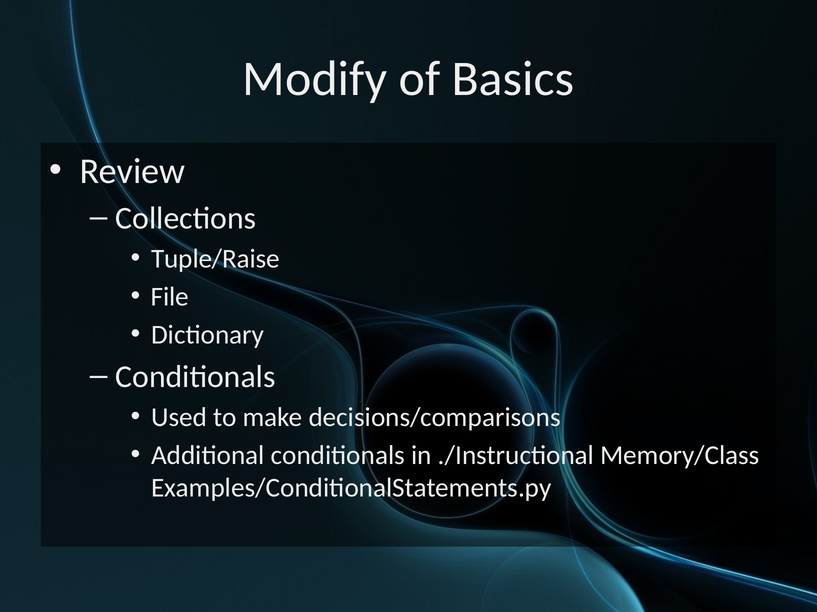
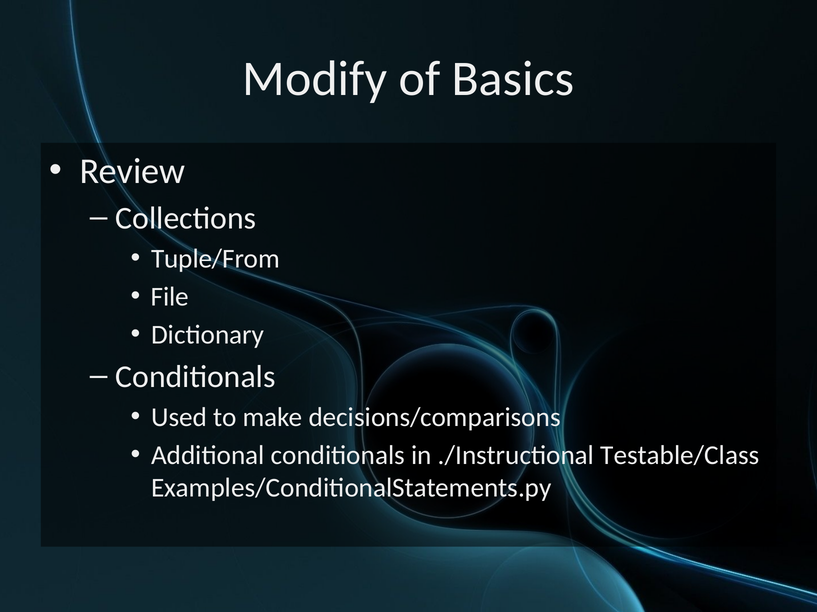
Tuple/Raise: Tuple/Raise -> Tuple/From (215, 259)
Memory/Class: Memory/Class -> Testable/Class (680, 456)
